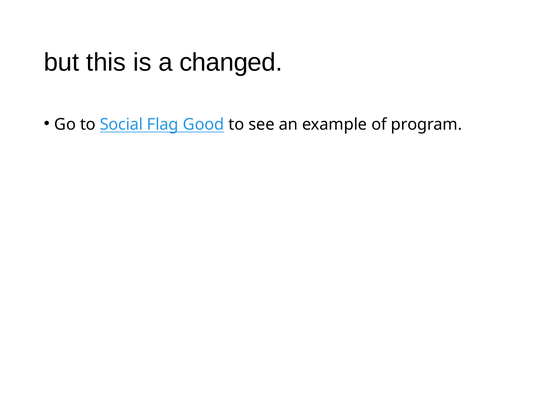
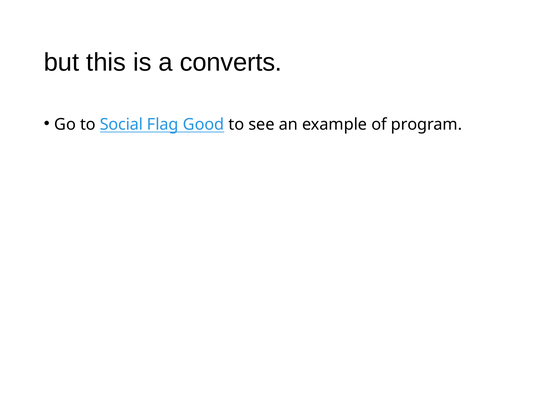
changed: changed -> converts (231, 62)
